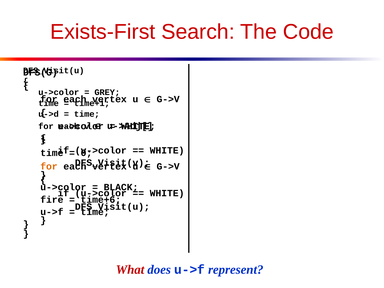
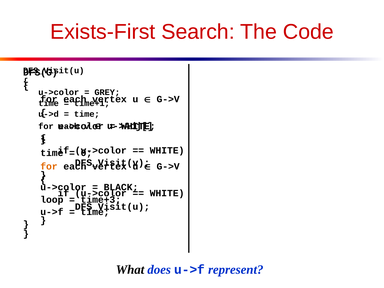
fire: fire -> loop (52, 200)
time+6: time+6 -> time+3 (101, 200)
What colour: red -> black (130, 270)
